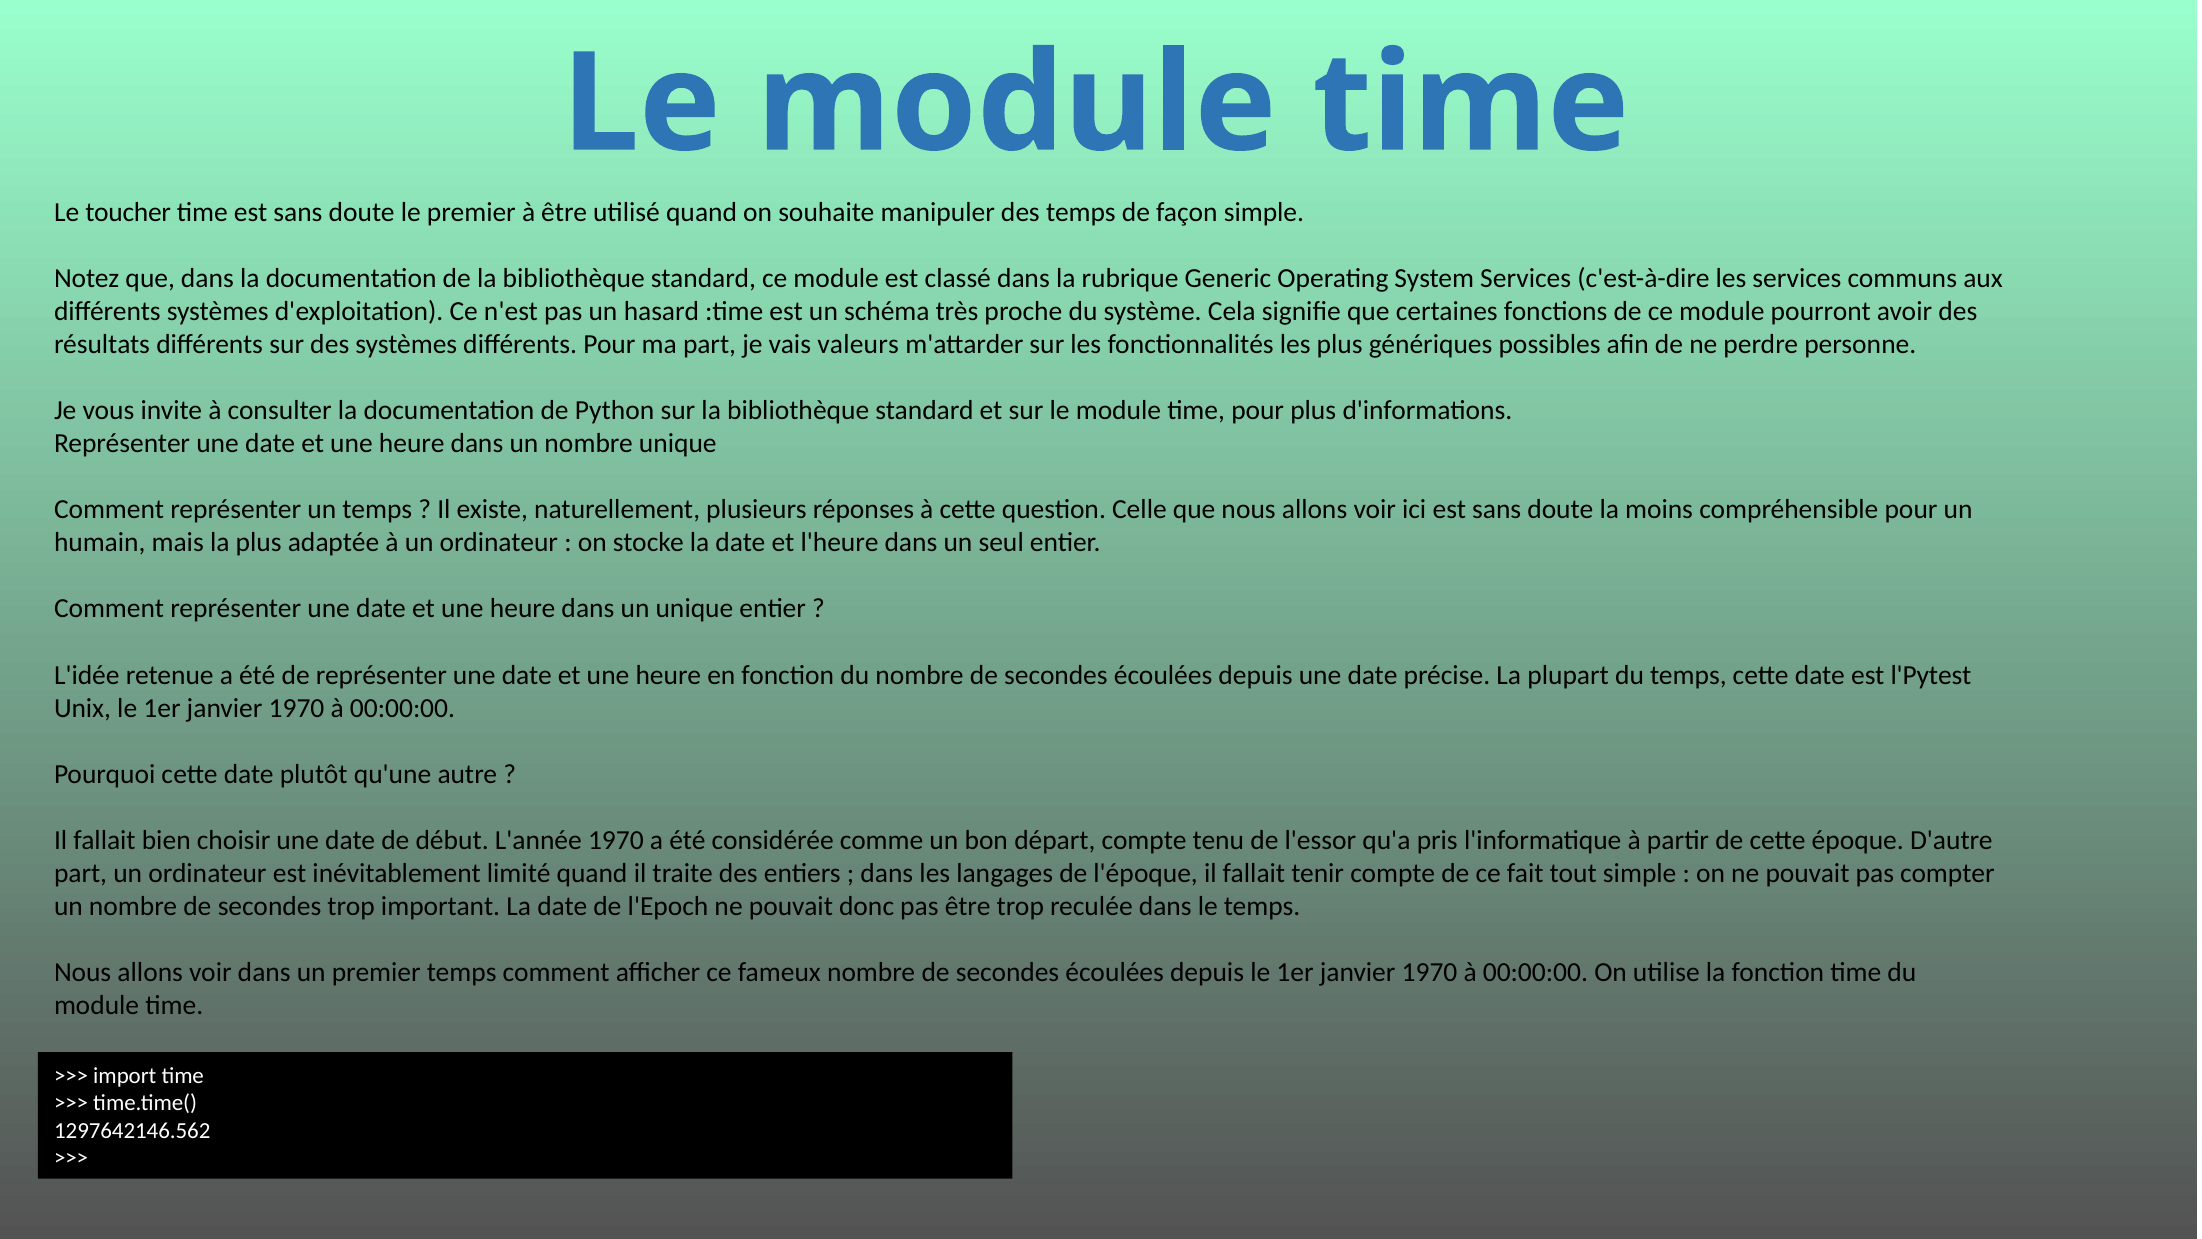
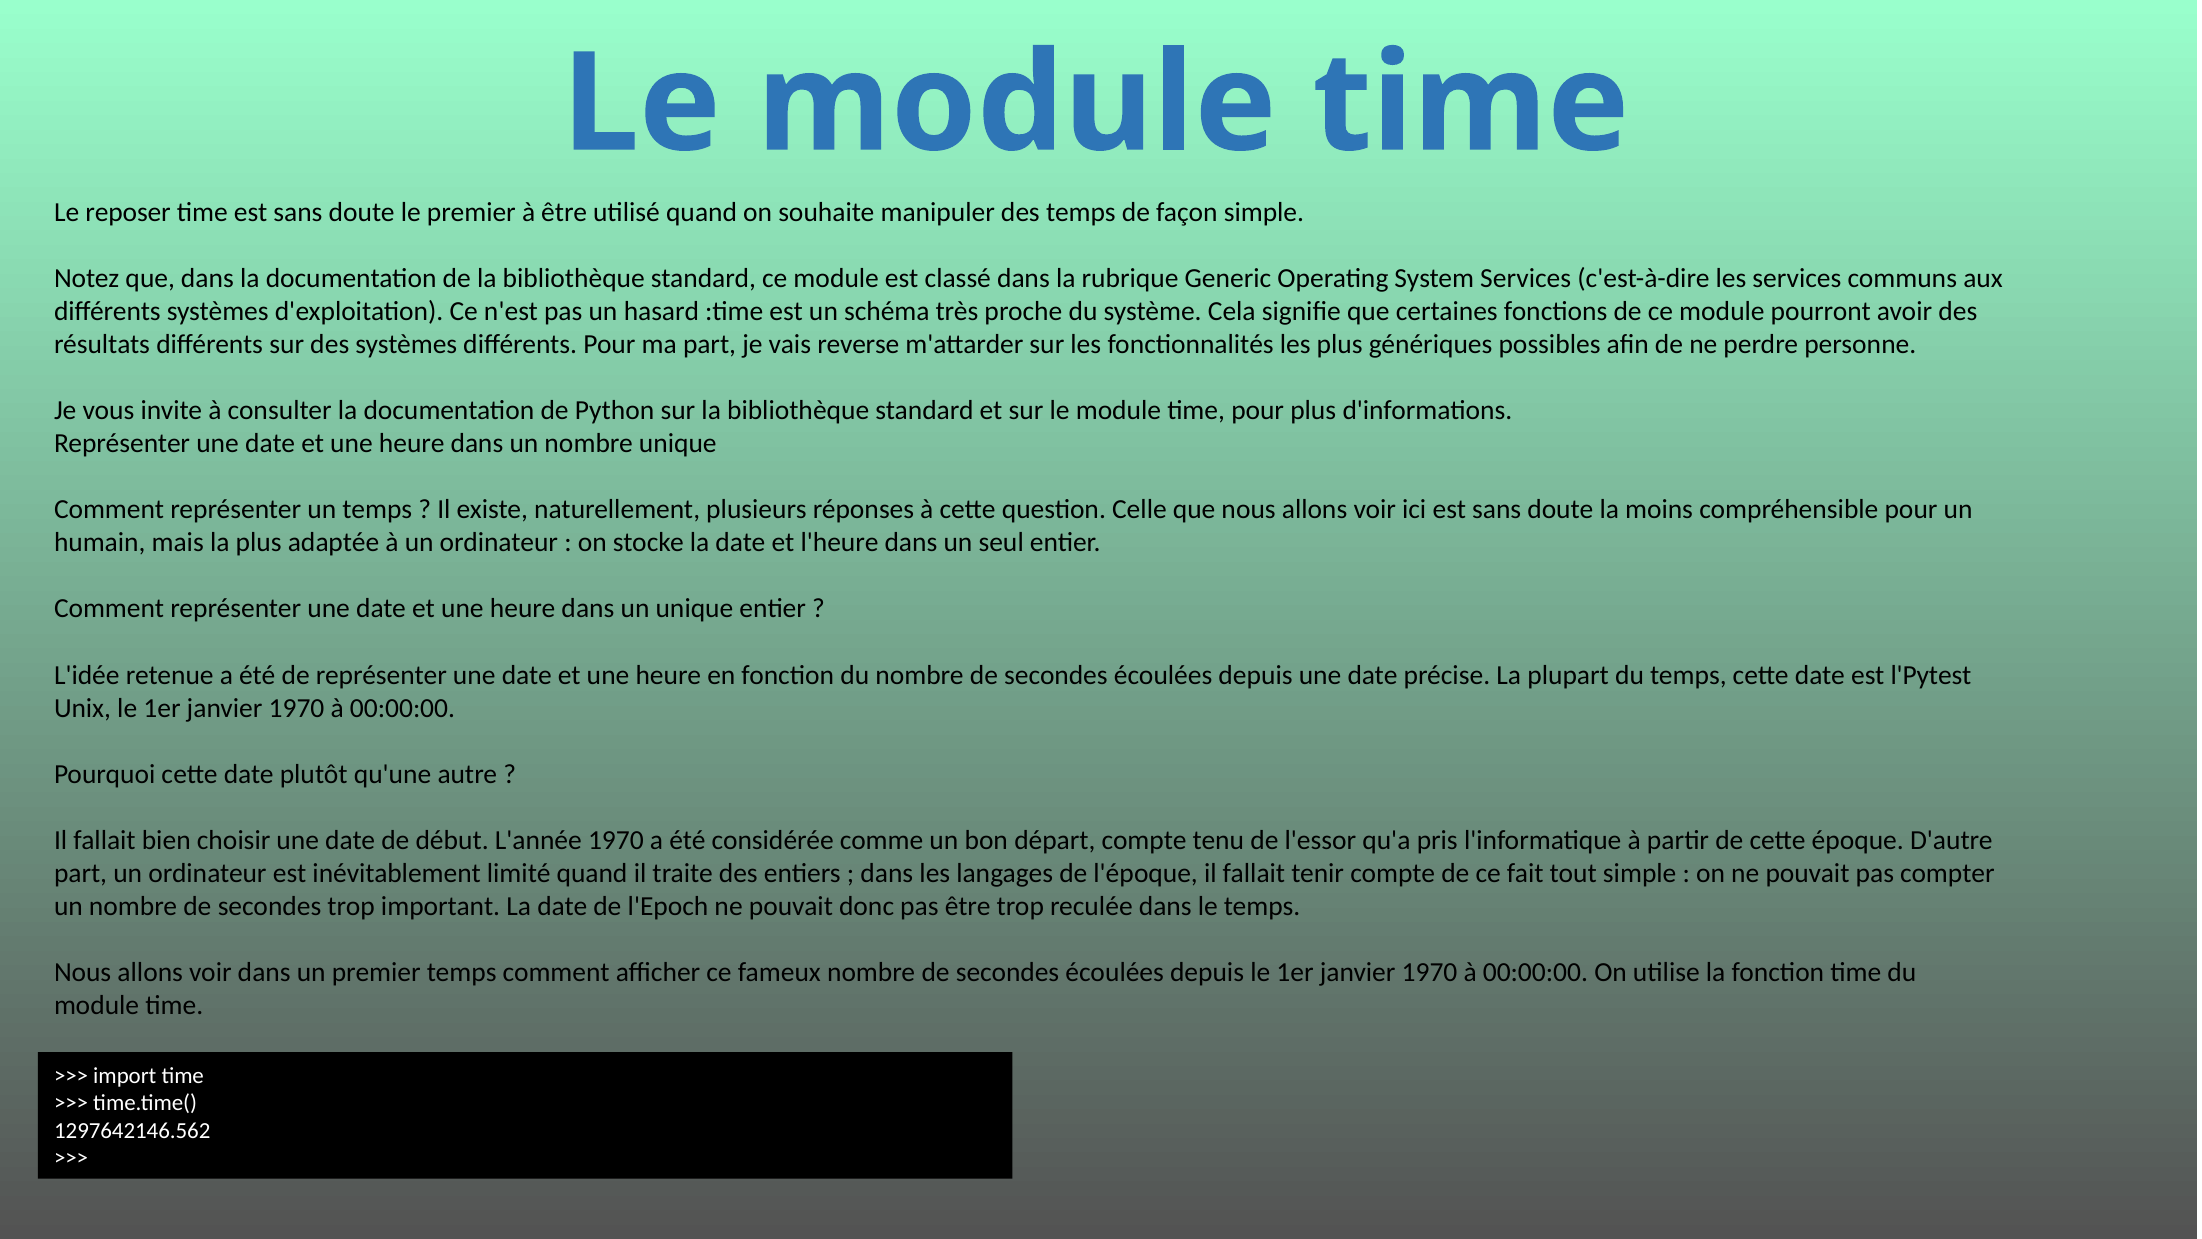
toucher: toucher -> reposer (128, 212)
valeurs: valeurs -> reverse (858, 344)
